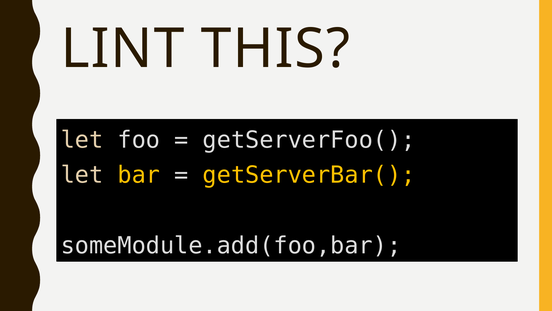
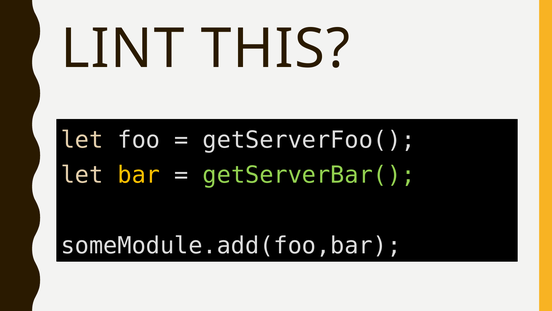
getServerBar( colour: yellow -> light green (309, 175)
